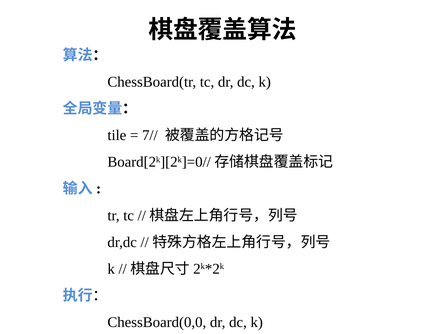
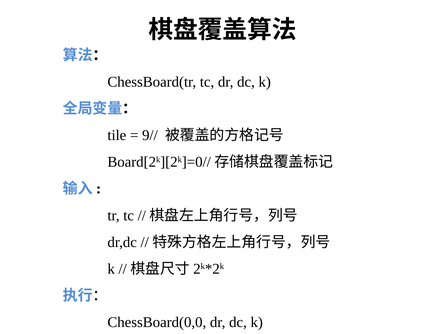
7//: 7// -> 9// (150, 135)
